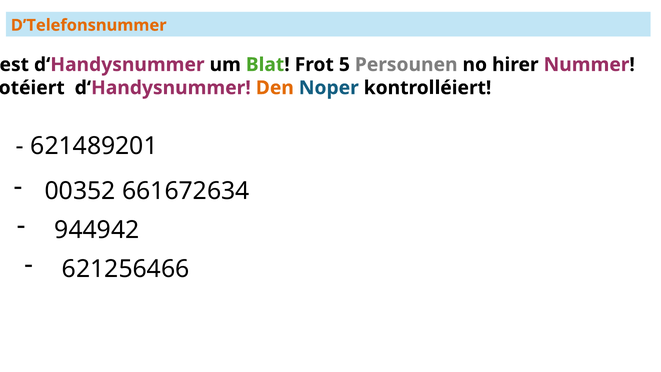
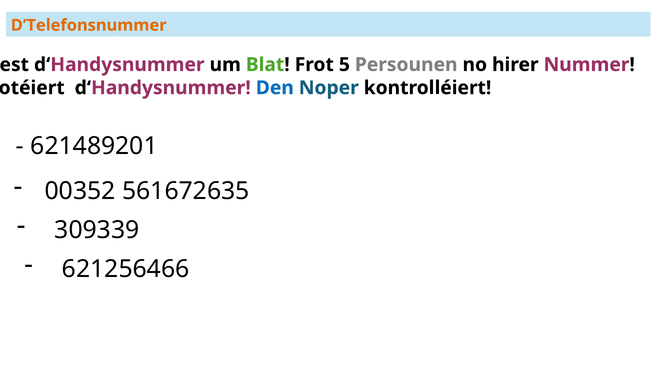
Den colour: orange -> blue (275, 88)
661672634: 661672634 -> 561672635 (186, 191)
944942: 944942 -> 309339 (97, 230)
